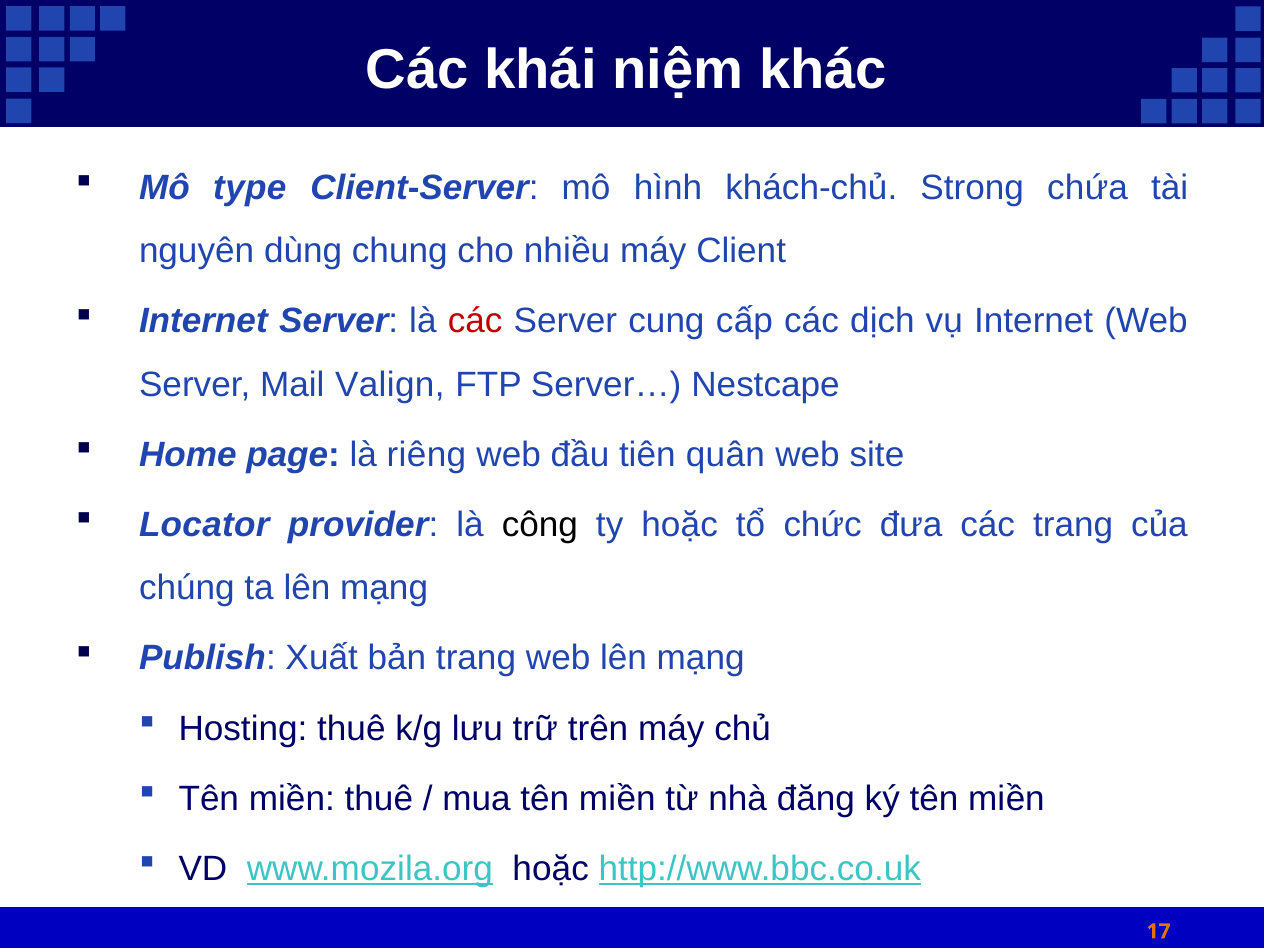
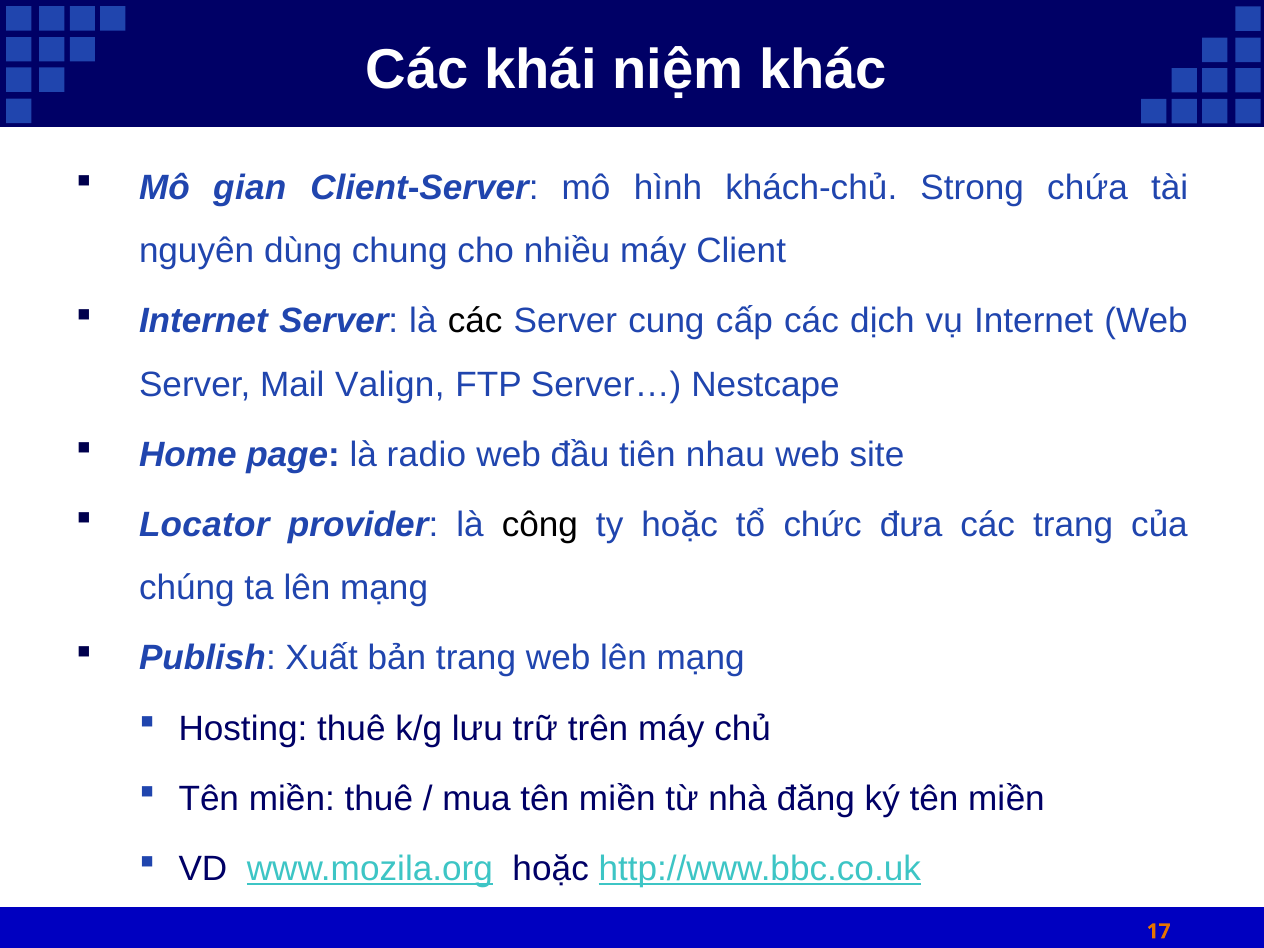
type: type -> gian (250, 188)
các colour: red -> black (475, 321)
riêng: riêng -> radio (426, 455)
quân: quân -> nhau (725, 455)
